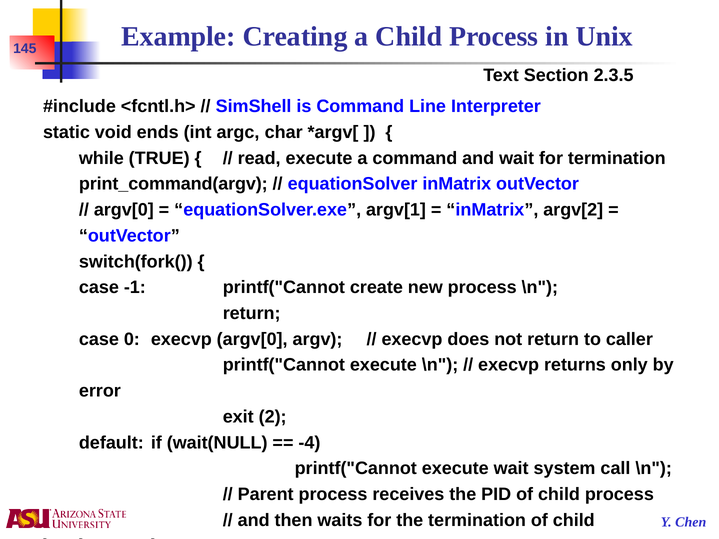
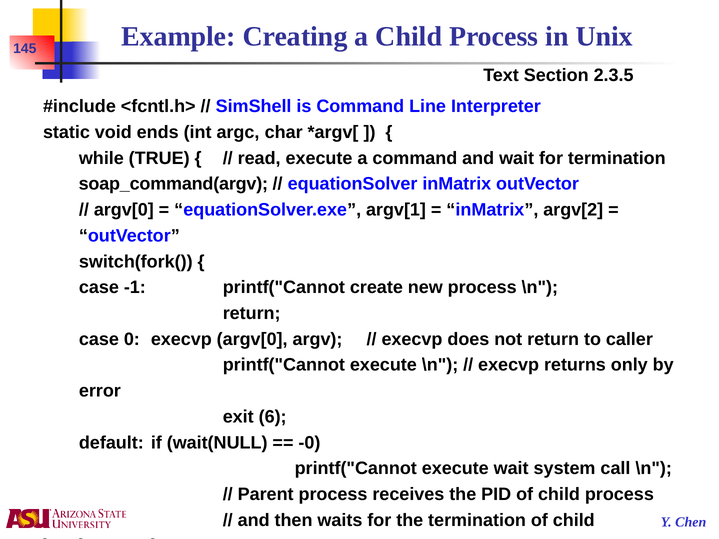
print_command(argv: print_command(argv -> soap_command(argv (173, 184)
2: 2 -> 6 (273, 417)
-4: -4 -> -0 (309, 443)
